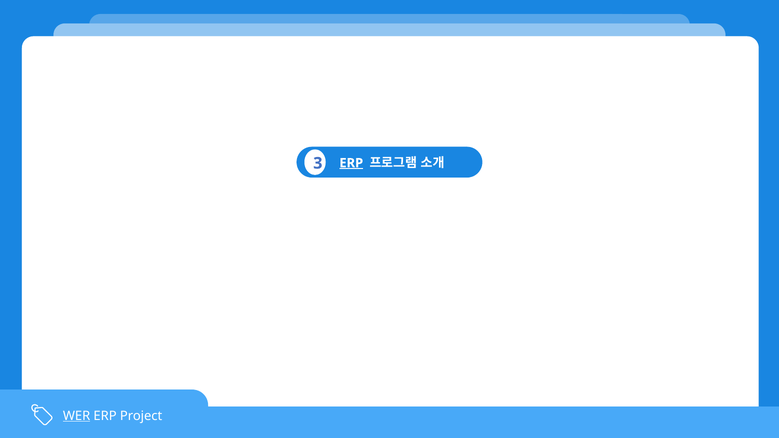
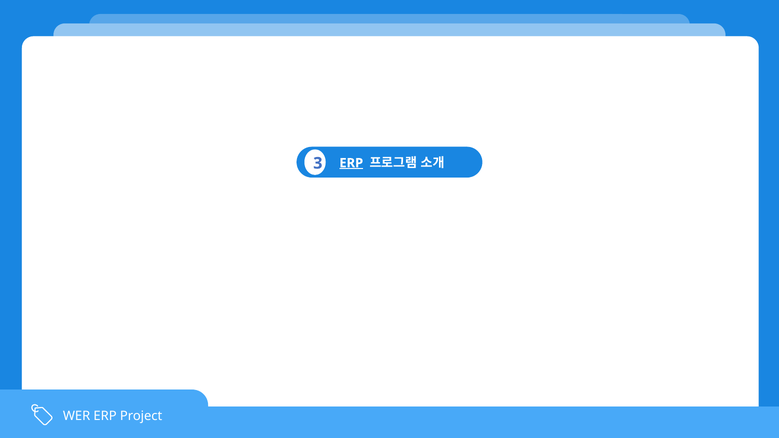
WER underline: present -> none (77, 416)
